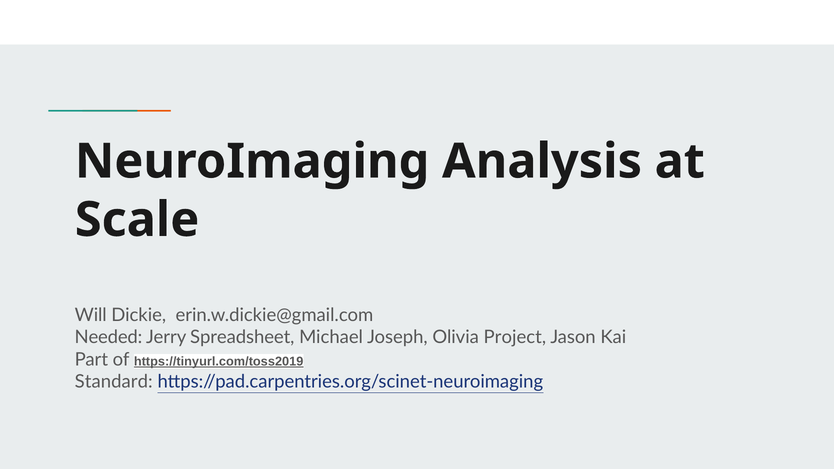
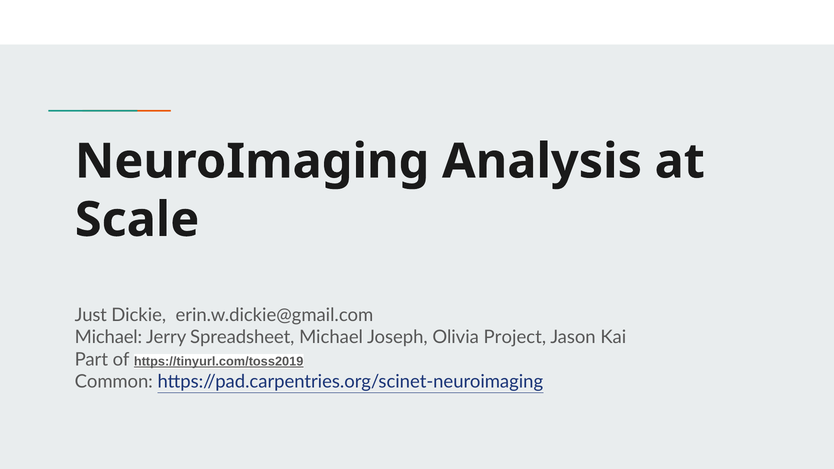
Will: Will -> Just (91, 315)
Needed: Needed -> Michael (108, 337)
Standard: Standard -> Common (114, 382)
